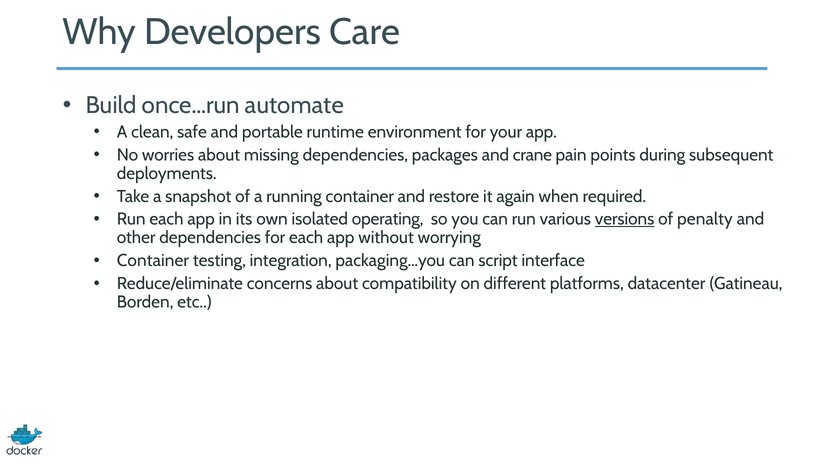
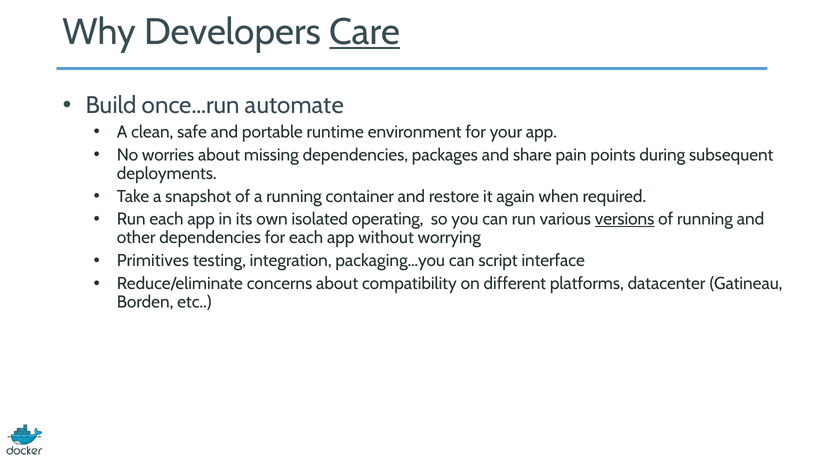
Care underline: none -> present (365, 32)
crane: crane -> share (532, 155)
of penalty: penalty -> running (705, 219)
Container: Container -> Primitives (153, 260)
